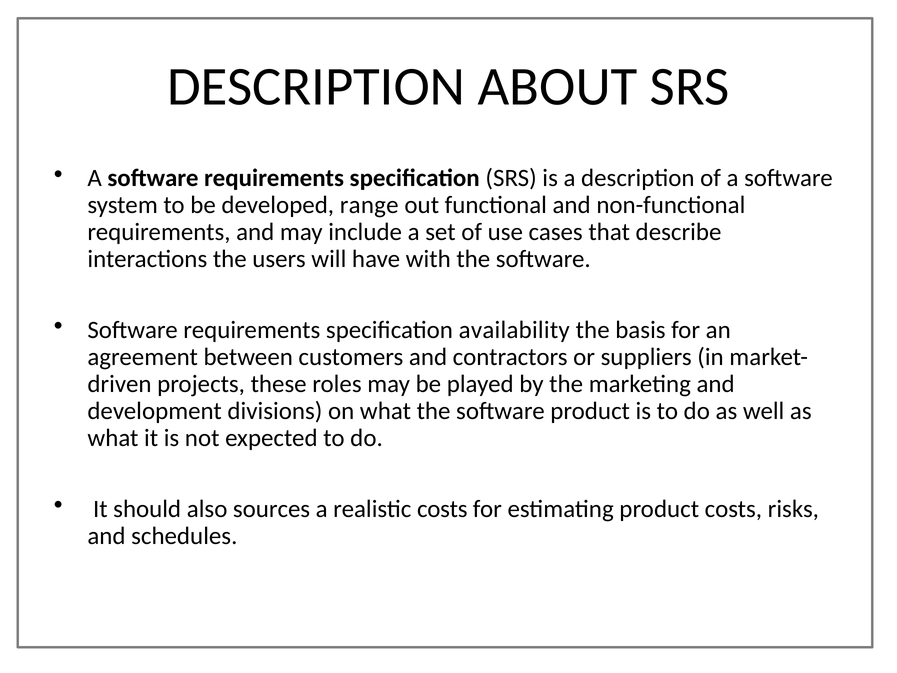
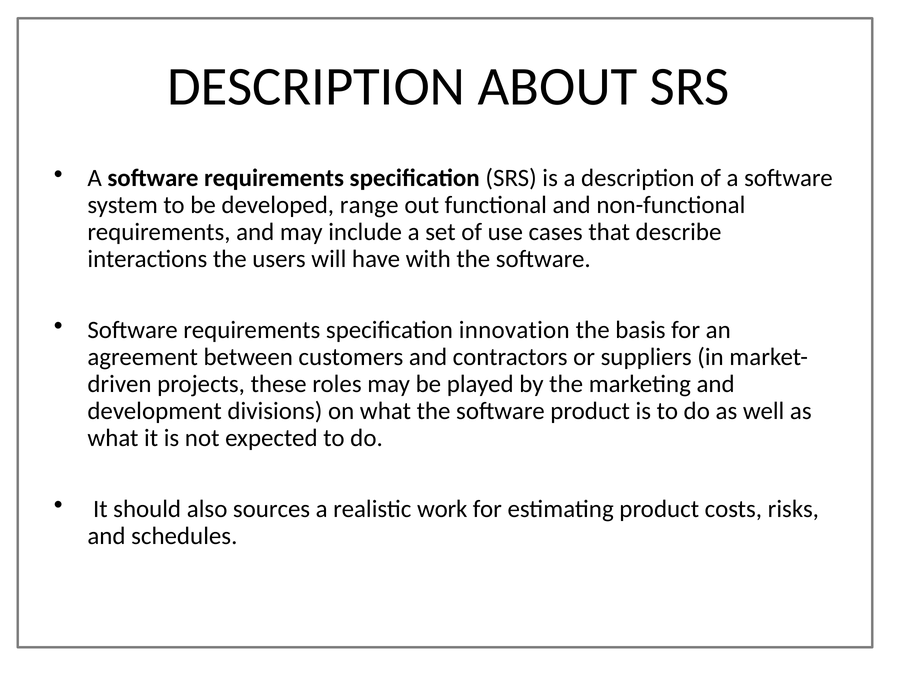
availability: availability -> innovation (514, 330)
realistic costs: costs -> work (442, 509)
